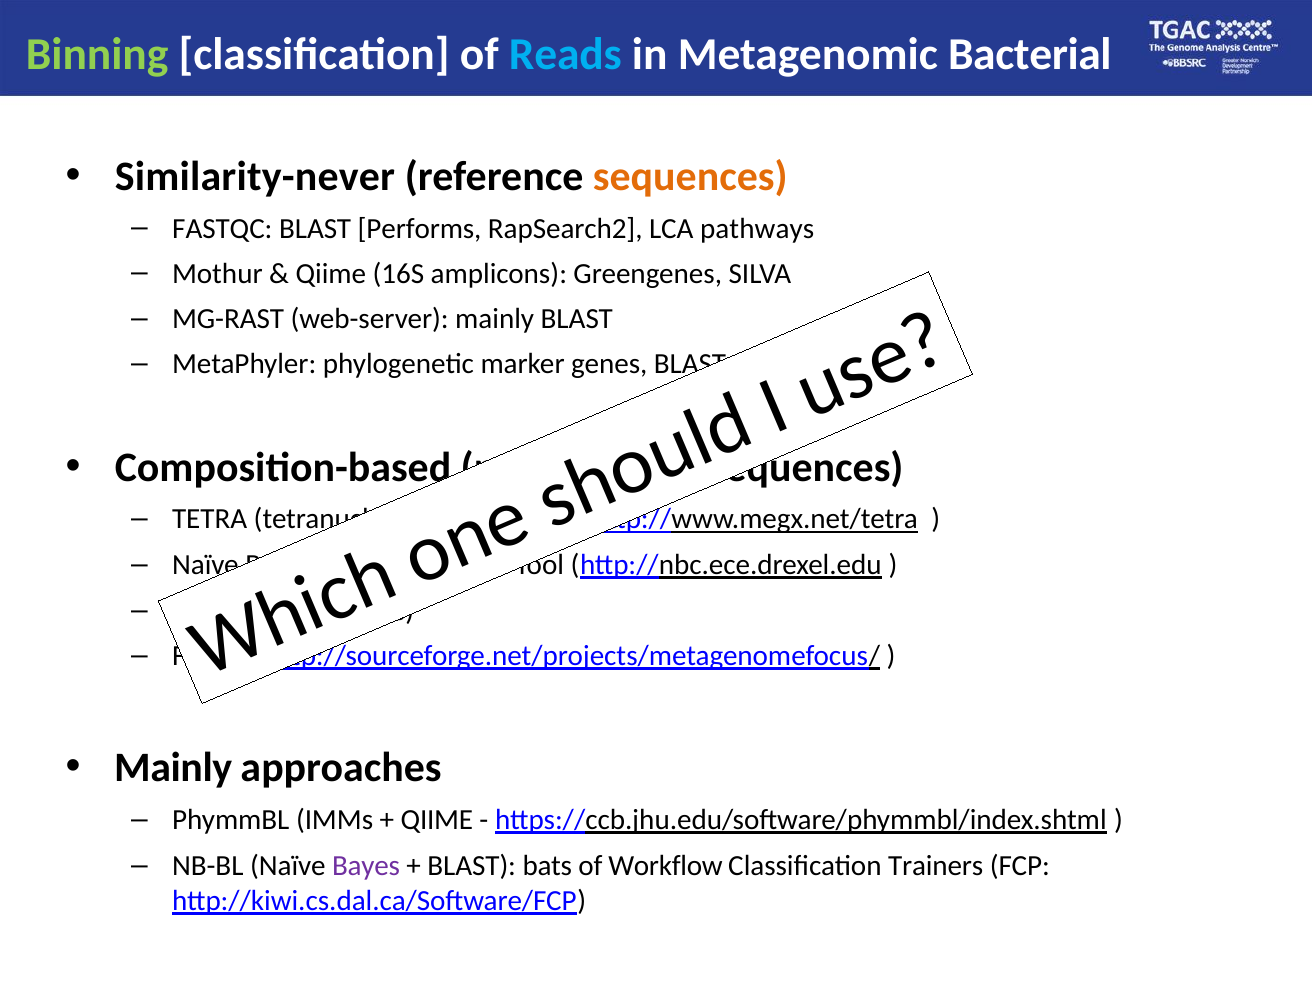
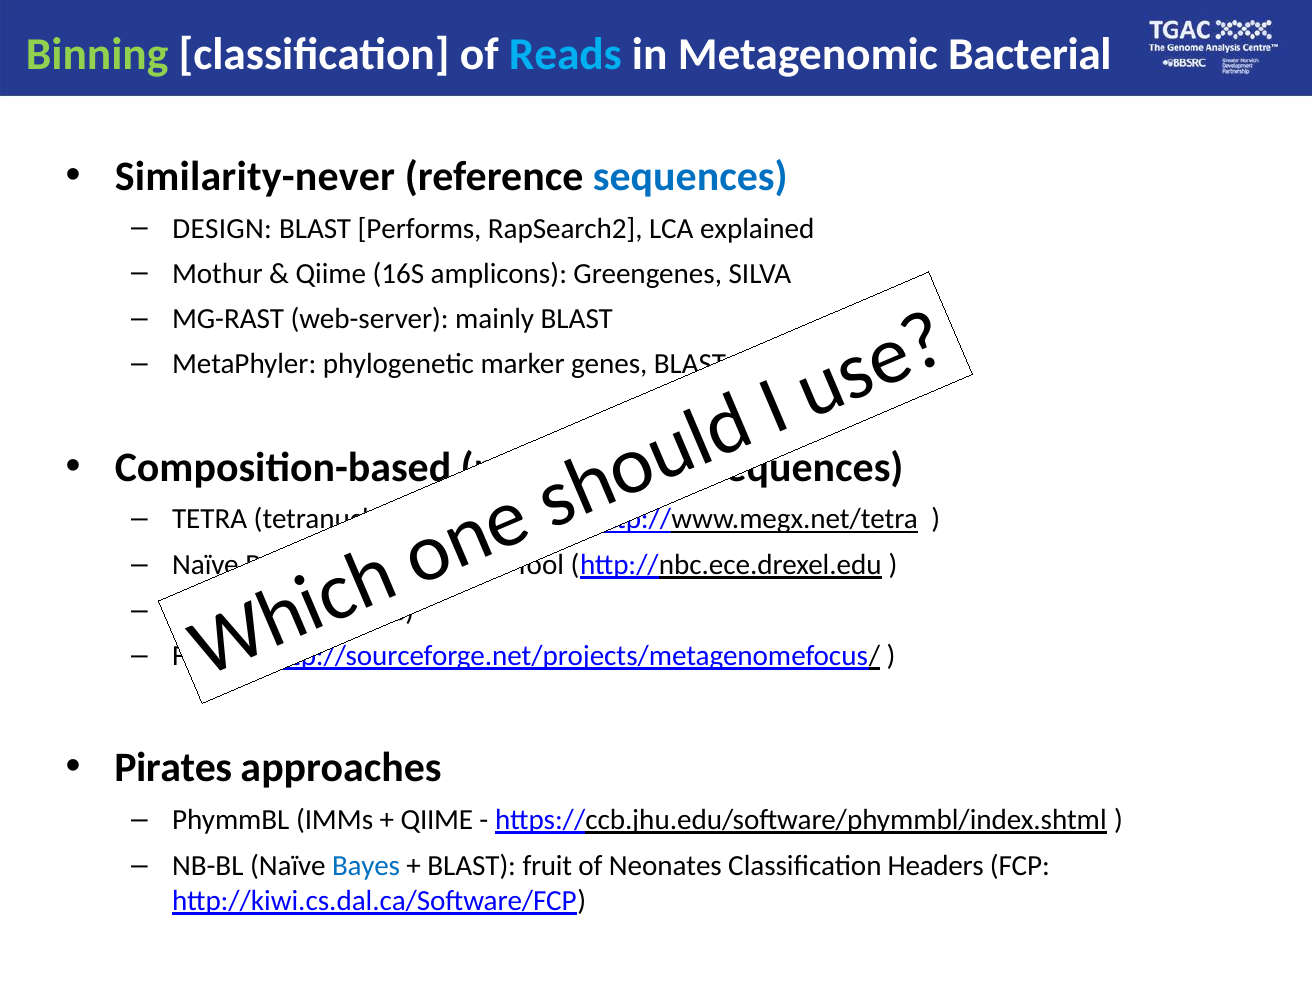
sequences colour: orange -> blue (690, 177)
FASTQC: FASTQC -> DESIGN (222, 228)
pathways: pathways -> explained (757, 228)
Mainly: Mainly -> Pirates (173, 768)
Bayes colour: purple -> blue (366, 866)
bats: bats -> fruit (547, 866)
Workflow: Workflow -> Neonates (665, 866)
Trainers: Trainers -> Headers (936, 866)
